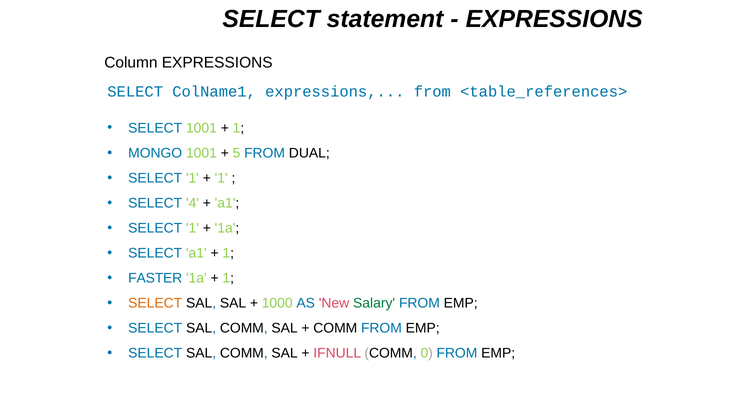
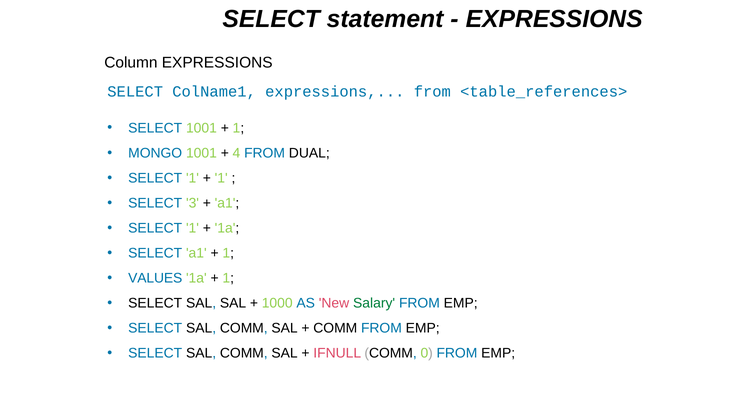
5: 5 -> 4 (236, 153)
4: 4 -> 3 (193, 203)
FASTER: FASTER -> VALUES (155, 278)
SELECT colour: orange -> black (155, 303)
